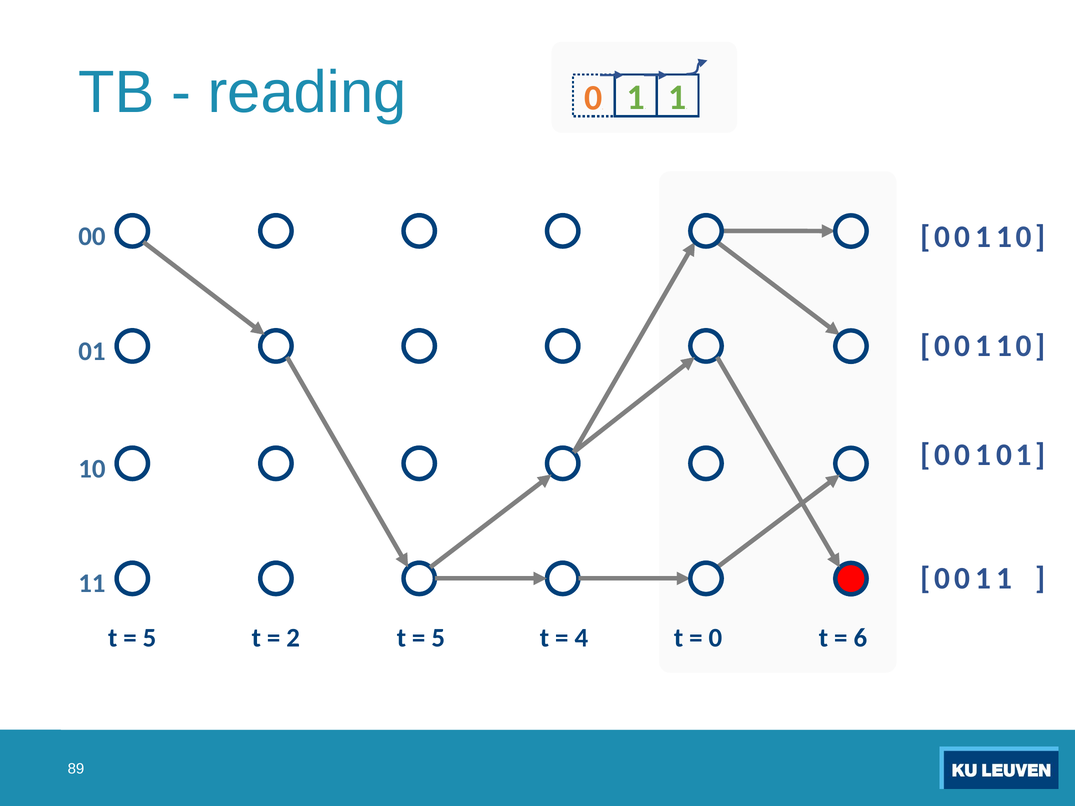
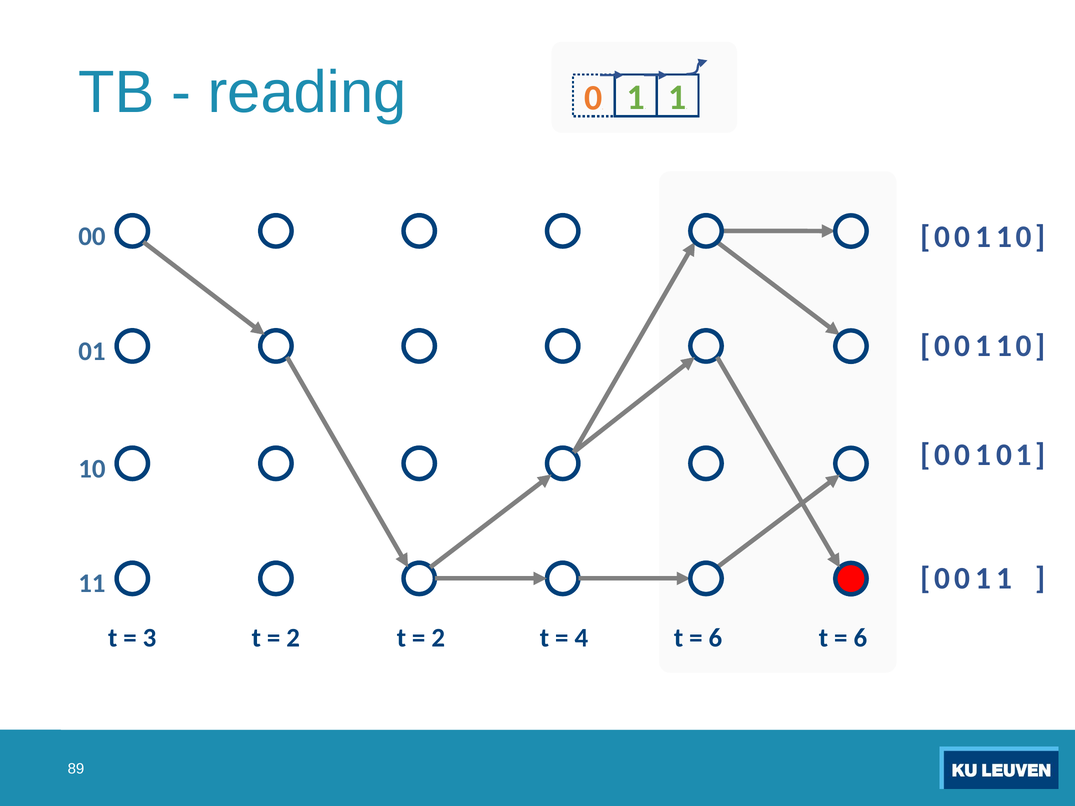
5: 5 -> 3 (150, 638)
5: 5 -> 2 (438, 638)
0: 0 -> 6 (715, 638)
